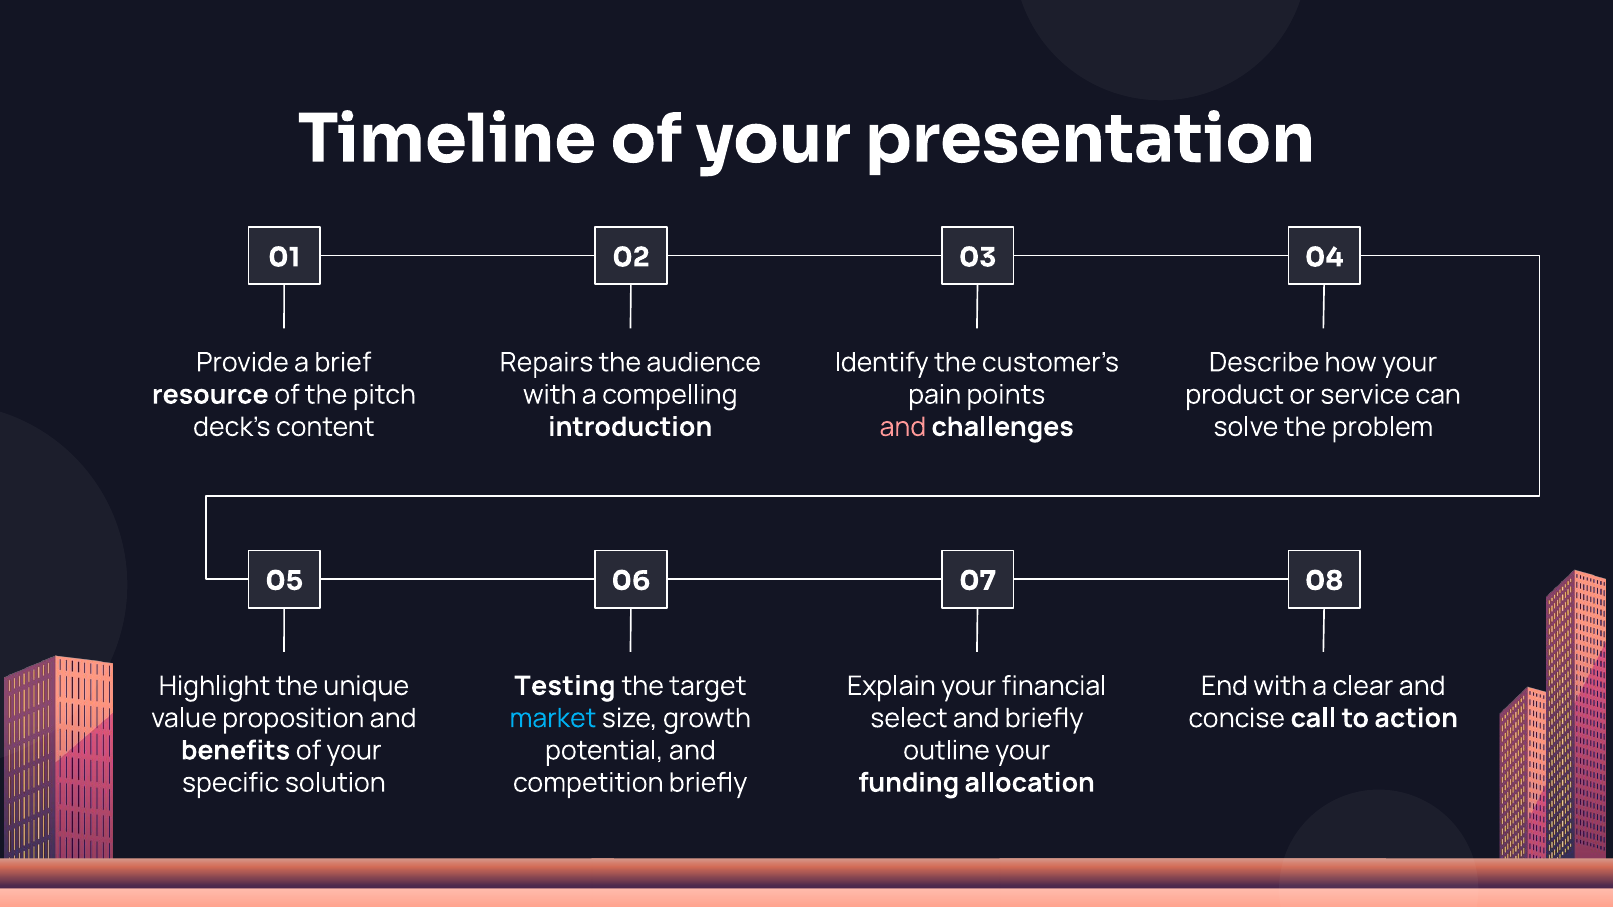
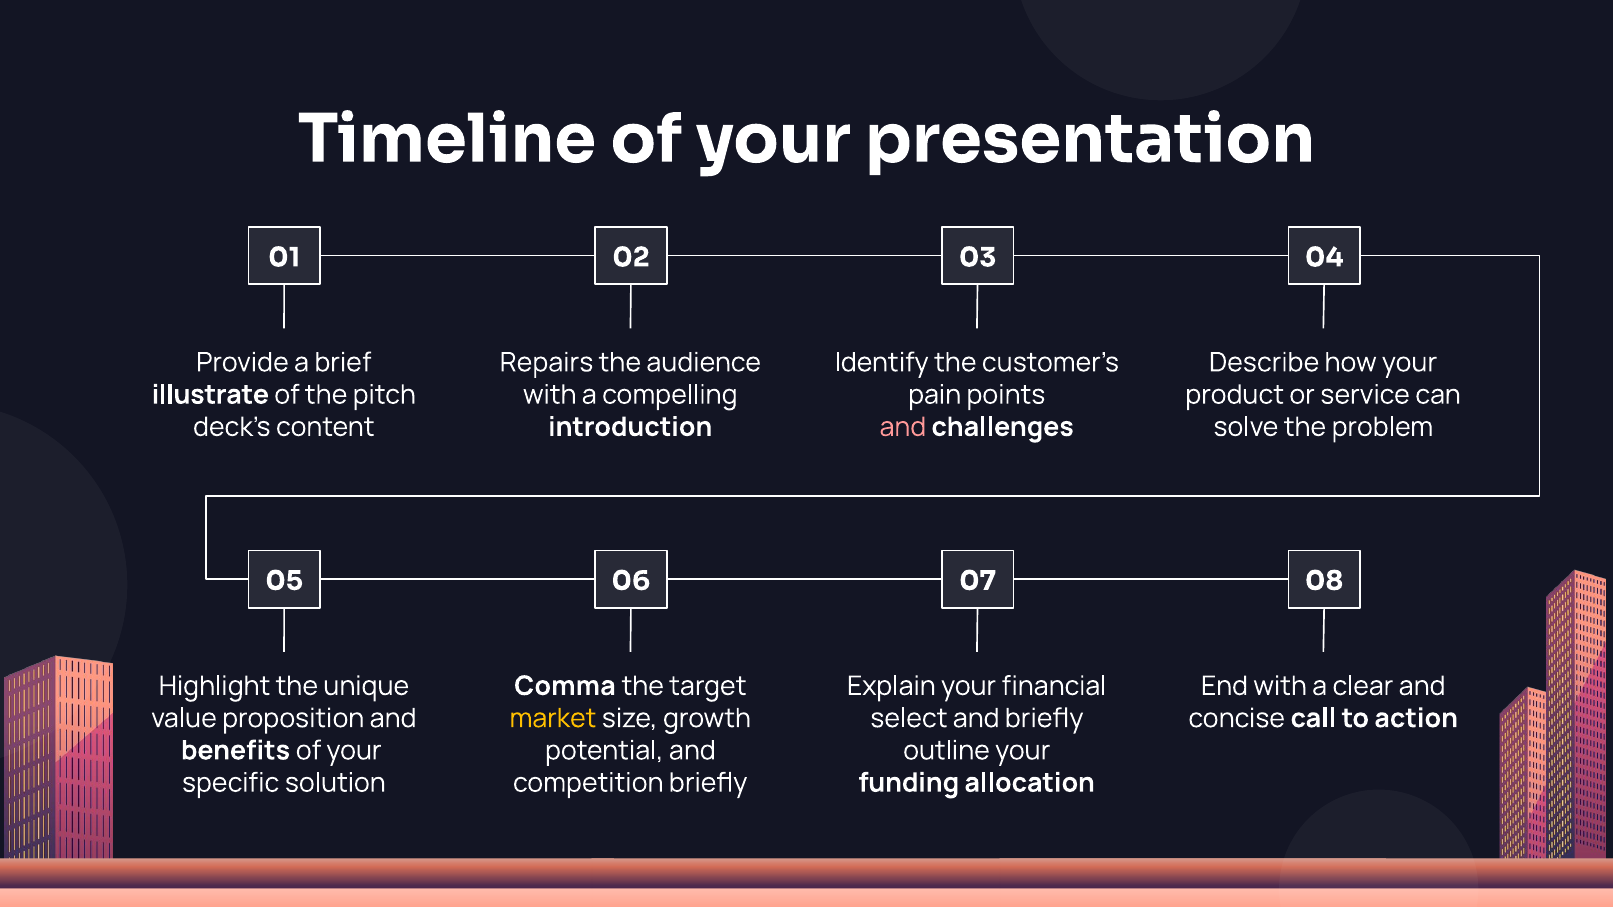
resource: resource -> illustrate (210, 395)
Testing: Testing -> Comma (565, 686)
market colour: light blue -> yellow (553, 719)
